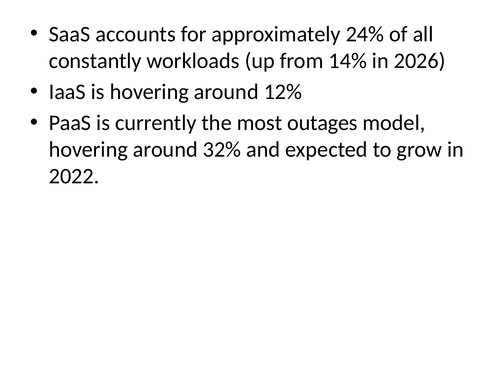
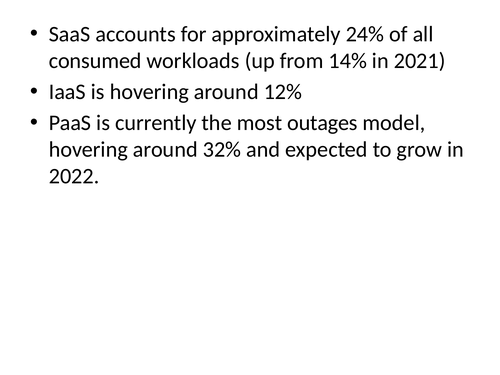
constantly: constantly -> consumed (95, 61)
2026: 2026 -> 2021 (420, 61)
